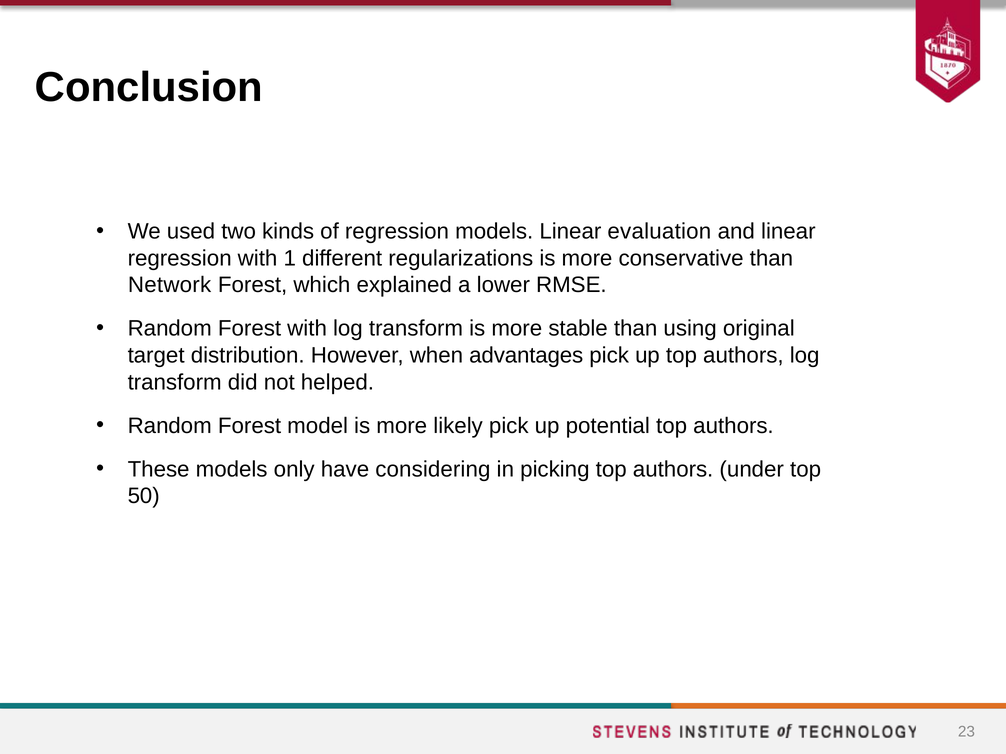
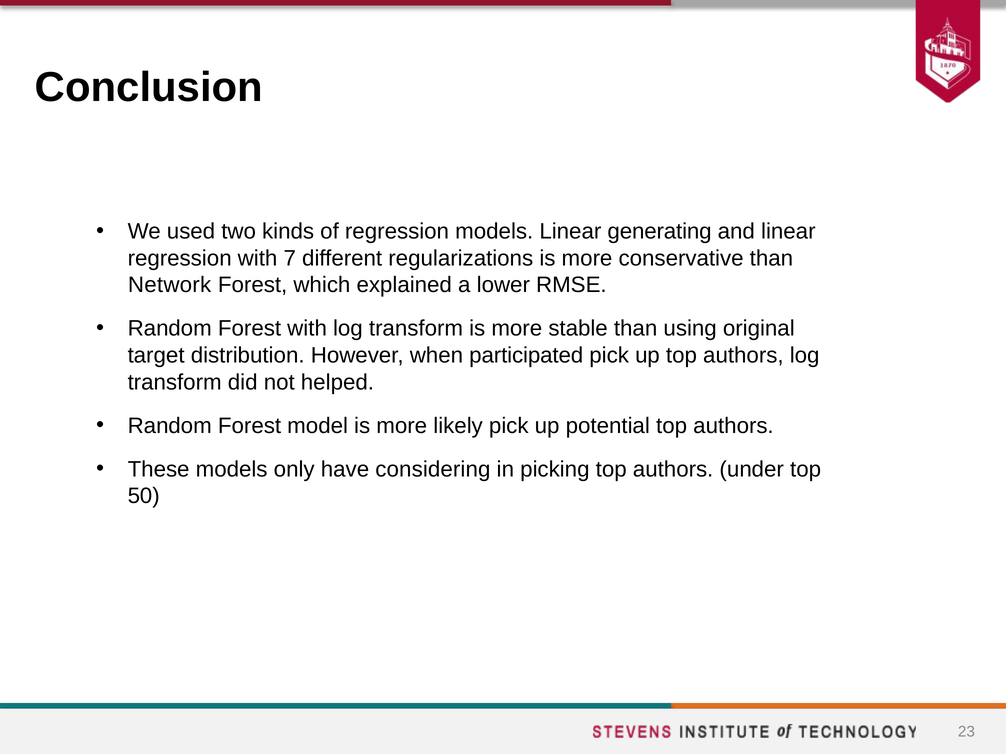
evaluation: evaluation -> generating (660, 232)
1: 1 -> 7 (290, 258)
advantages: advantages -> participated (526, 356)
